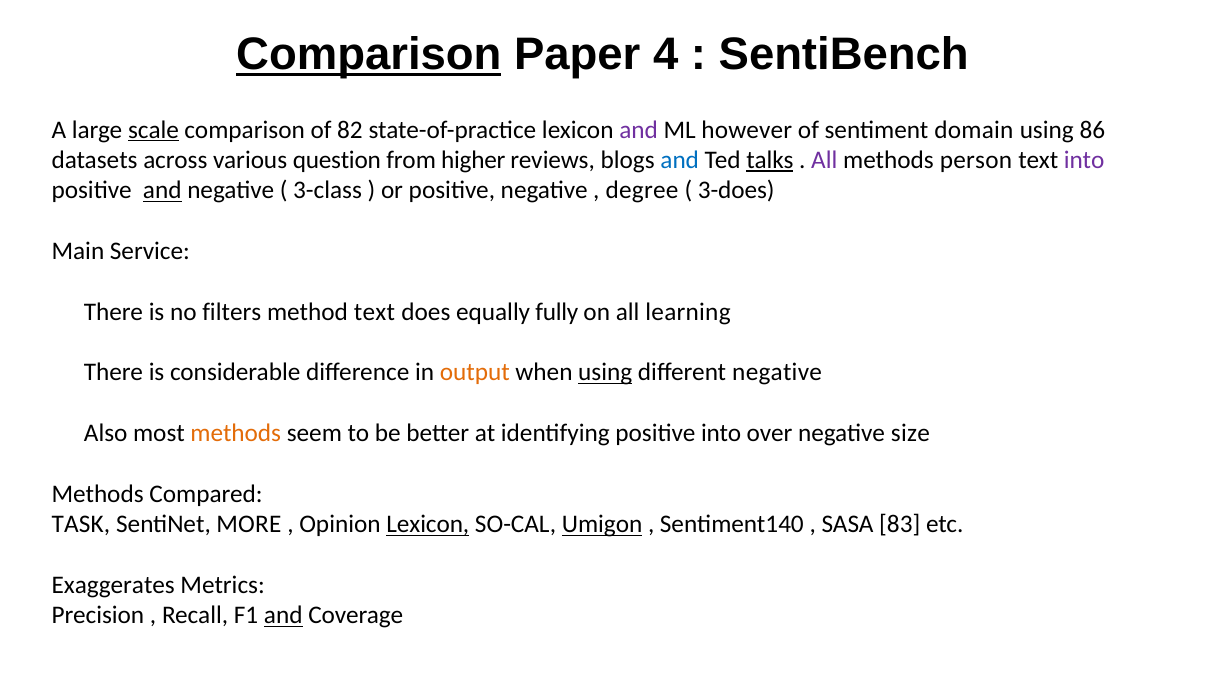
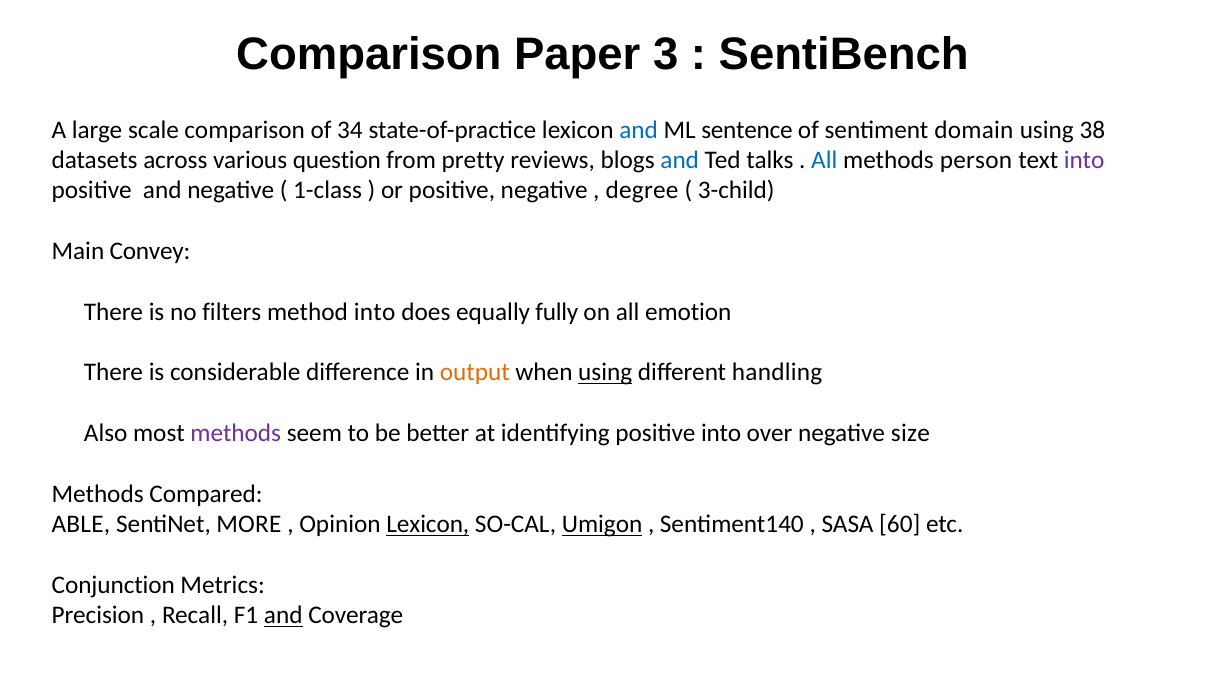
Comparison underline: present -> none (369, 55)
4: 4 -> 3 (666, 55)
scale underline: present -> none (153, 130)
82: 82 -> 34 (350, 130)
and colour: purple -> blue (639, 130)
however: however -> sentence (747, 130)
86: 86 -> 38 (1092, 130)
higher: higher -> pretty (473, 160)
talks underline: present -> none (770, 160)
All colour: purple -> blue (824, 160)
and underline: present -> none (162, 190)
3-class: 3-class -> 1-class (328, 190)
3-does: 3-does -> 3-child (736, 190)
Service: Service -> Convey (150, 251)
method text: text -> into (375, 312)
learning: learning -> emotion (688, 312)
different negative: negative -> handling (777, 372)
methods colour: orange -> purple (236, 433)
TASK: TASK -> ABLE (81, 524)
83: 83 -> 60 (900, 524)
Exaggerates: Exaggerates -> Conjunction (113, 585)
